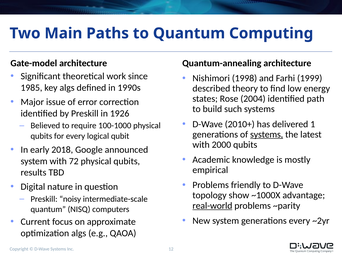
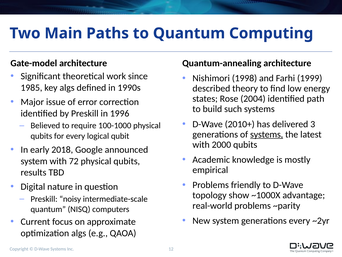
1926: 1926 -> 1996 (120, 113)
1: 1 -> 3 (313, 124)
real-world underline: present -> none (212, 205)
